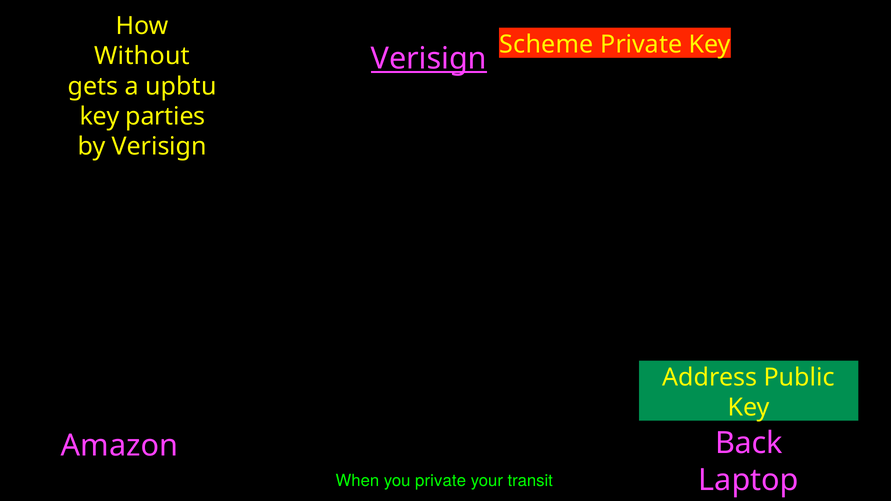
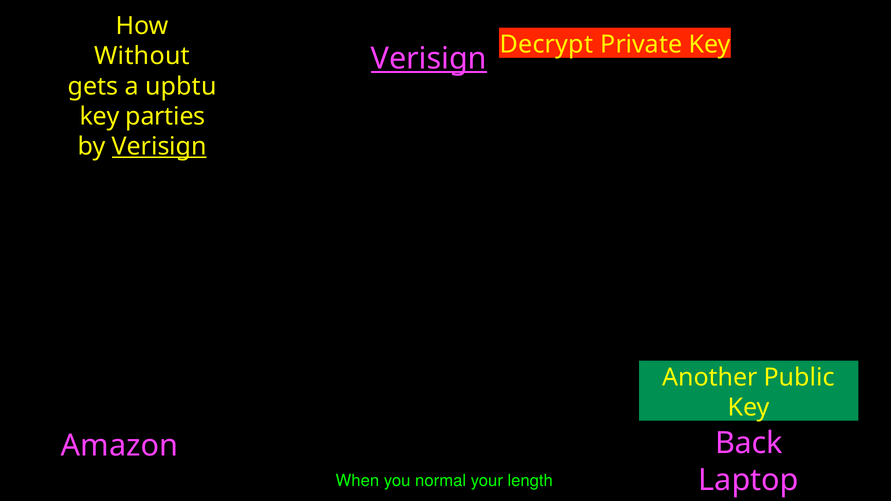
Scheme: Scheme -> Decrypt (546, 45)
Verisign underline: none -> present (159, 146)
Address: Address -> Another (710, 378)
you private: private -> normal (441, 481)
transit: transit -> length (530, 481)
